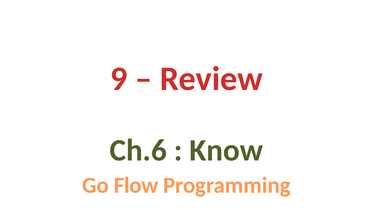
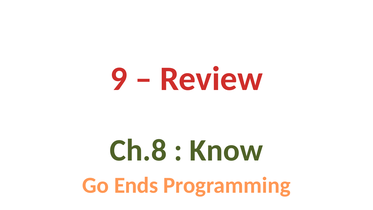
Ch.6: Ch.6 -> Ch.8 (138, 150)
Flow: Flow -> Ends (136, 185)
